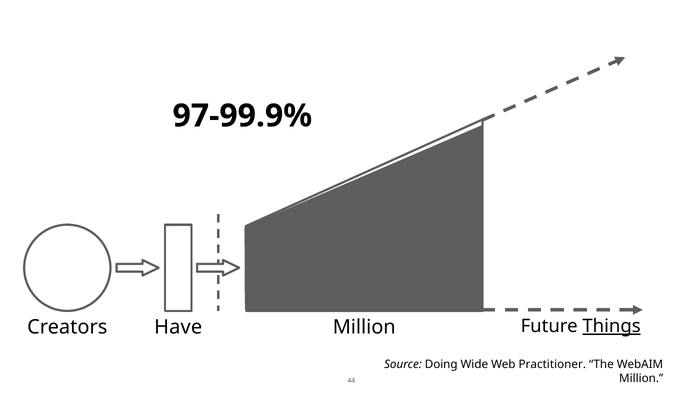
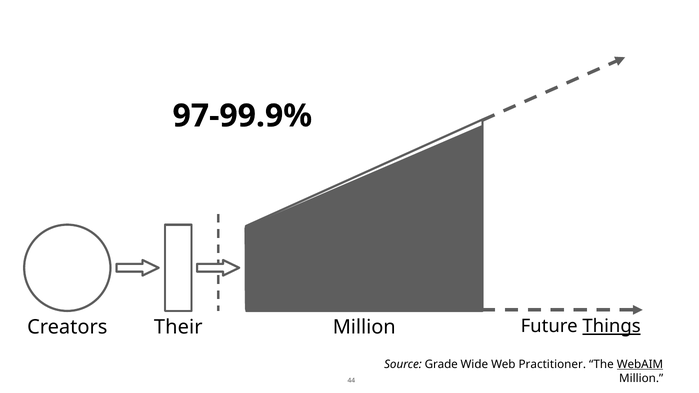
Have: Have -> Their (178, 327)
Doing: Doing -> Grade (441, 364)
WebAIM underline: none -> present (640, 364)
